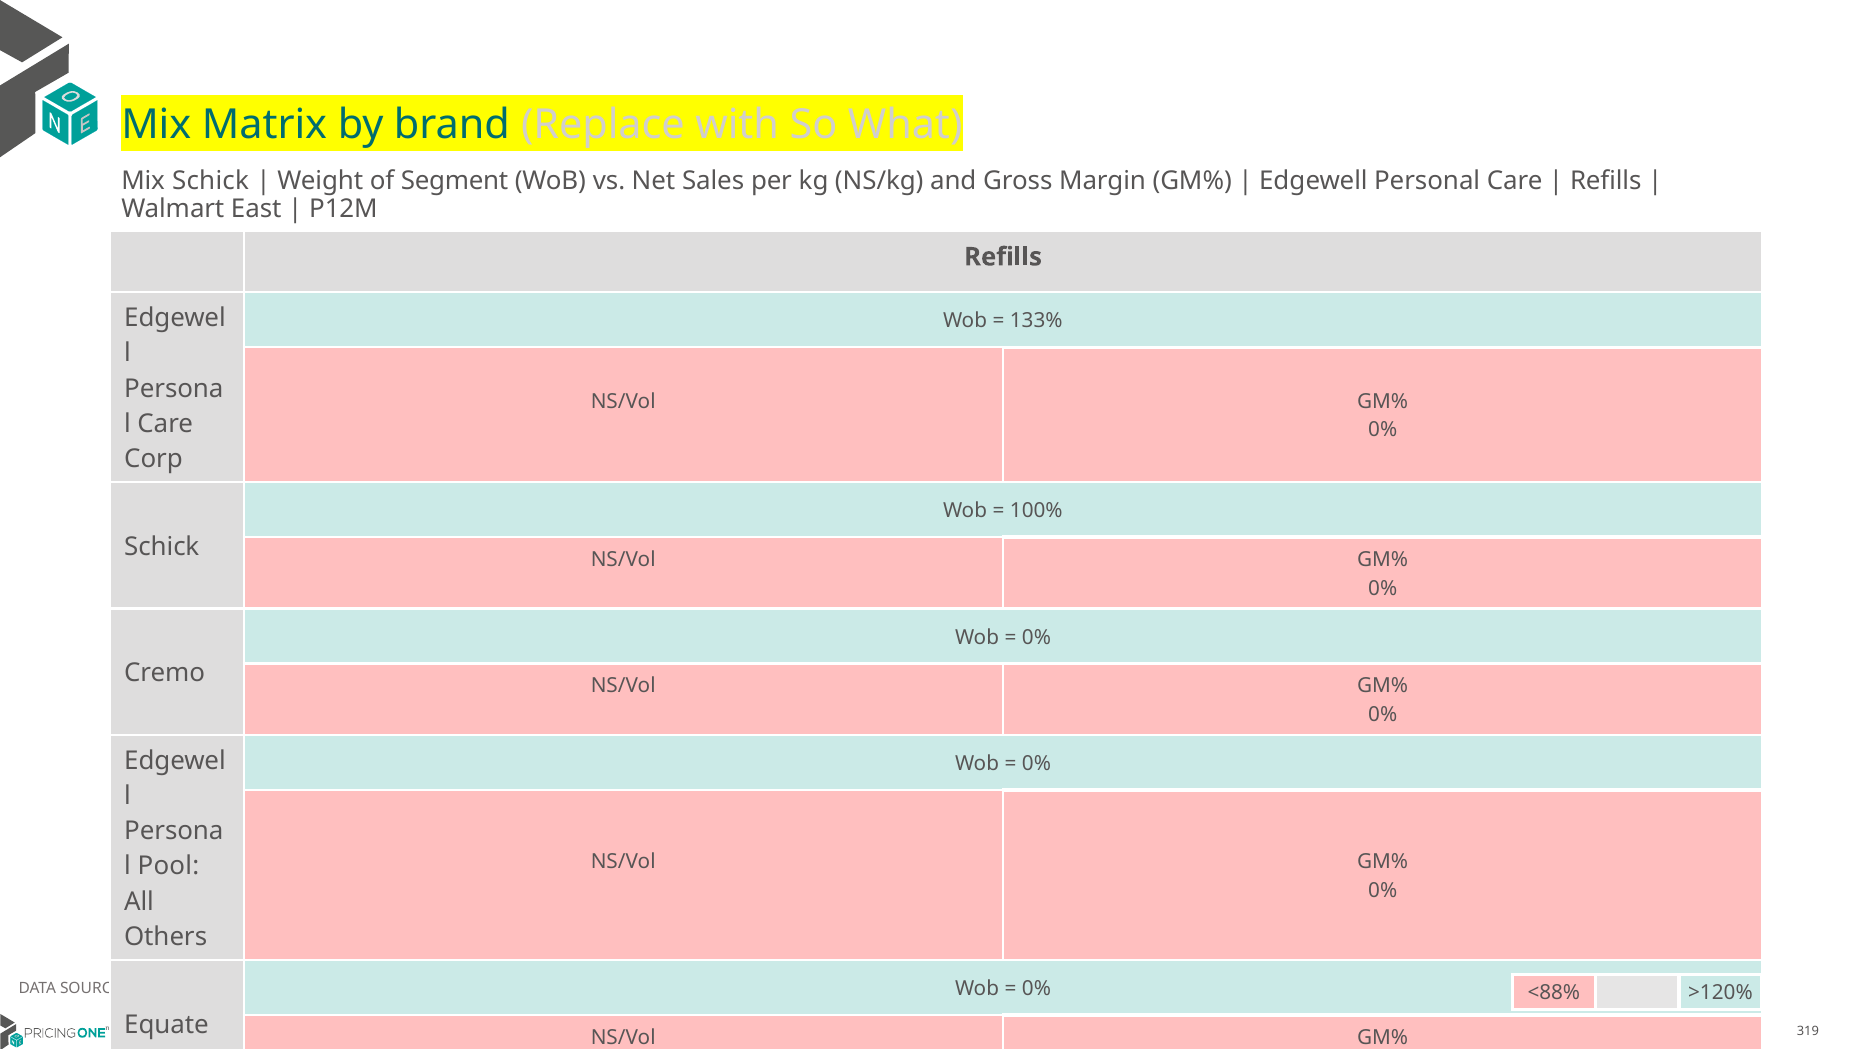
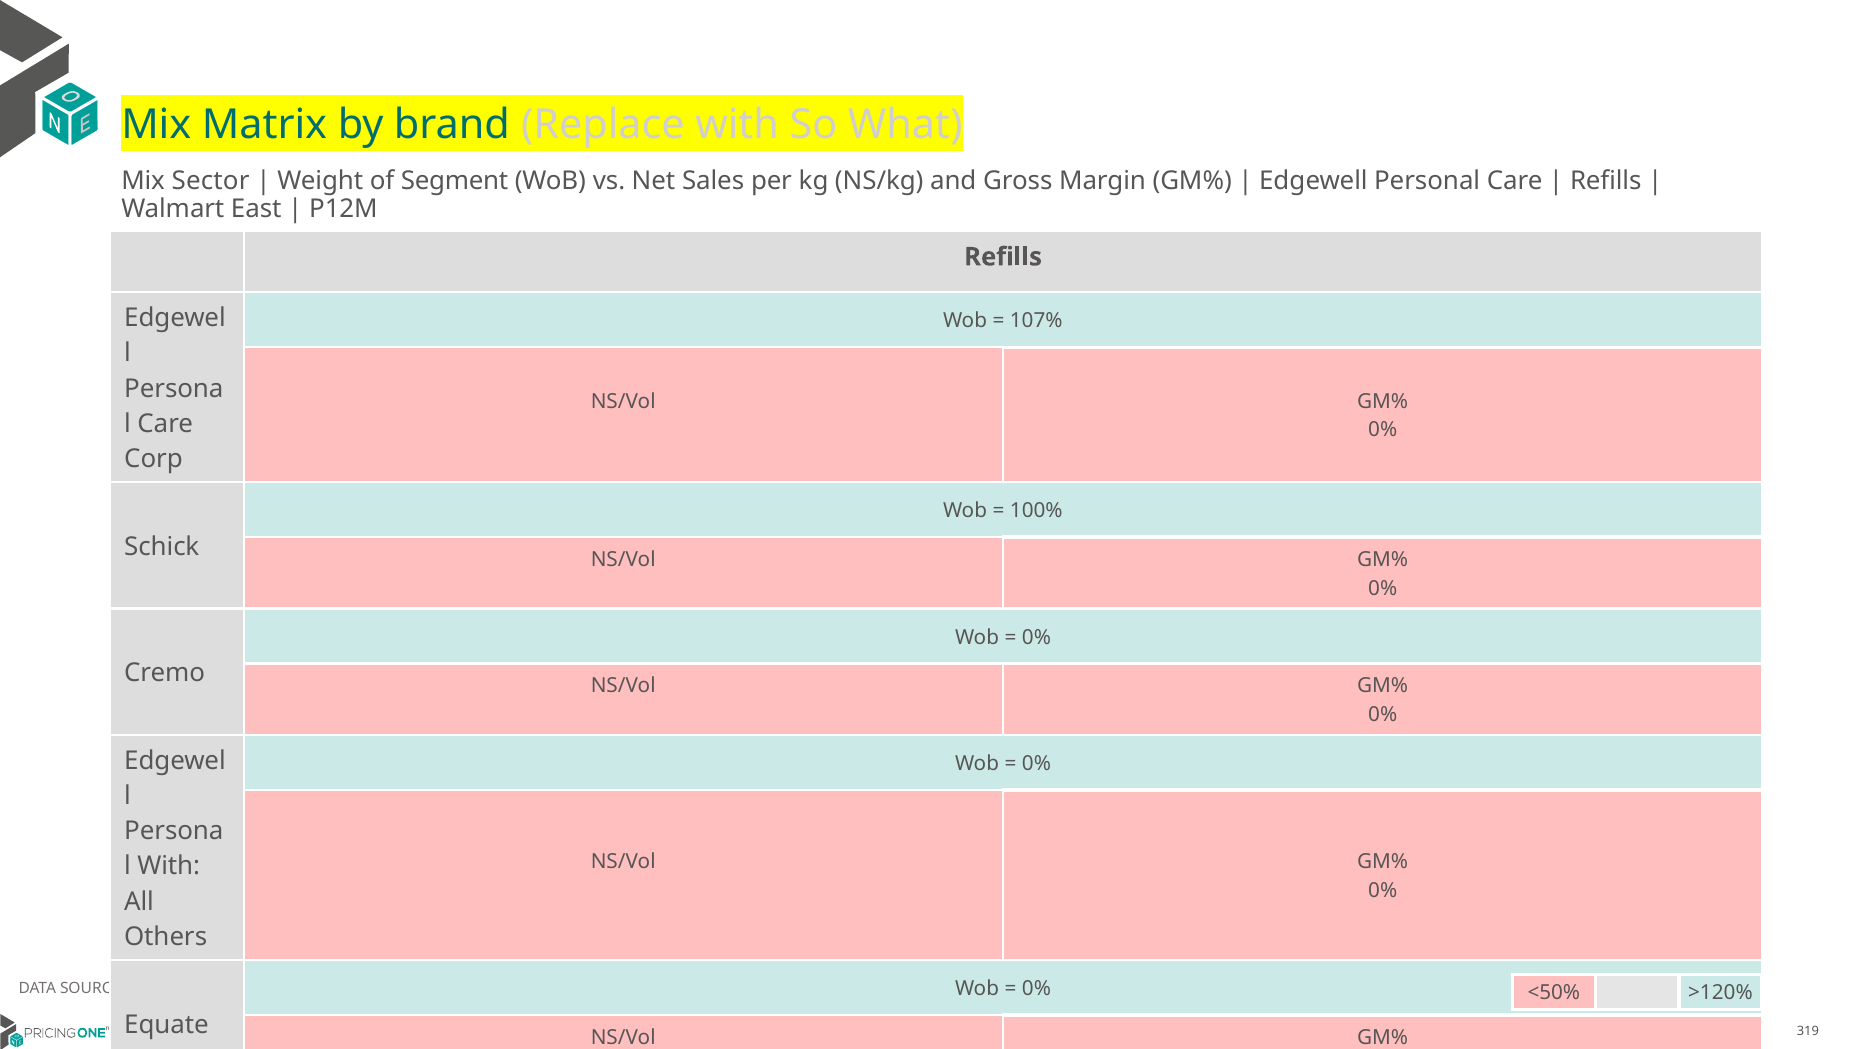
Mix Schick: Schick -> Sector (211, 181)
133%: 133% -> 107% (1036, 321)
Pool: Pool -> With (169, 867)
<88%: <88% -> <50% (1554, 992)
